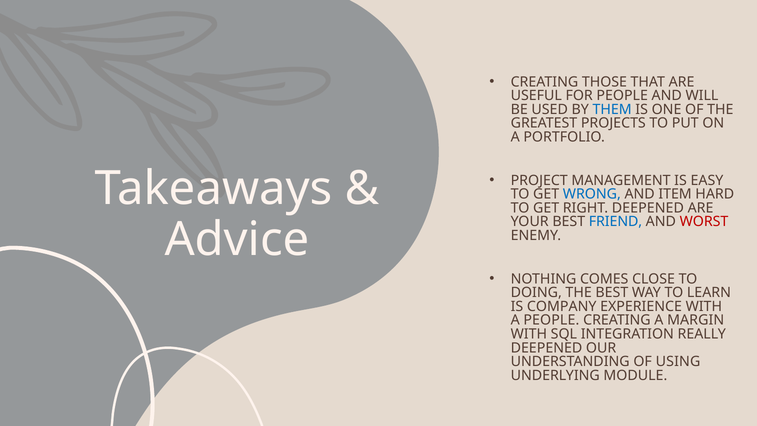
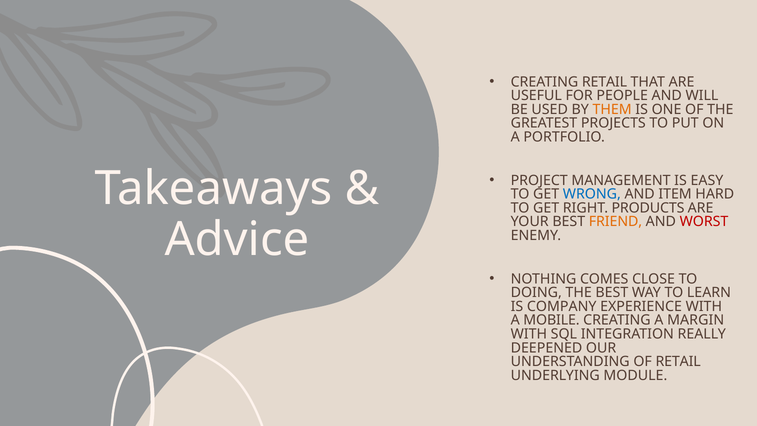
CREATING THOSE: THOSE -> RETAIL (604, 82)
THEM colour: blue -> orange (612, 109)
RIGHT DEEPENED: DEEPENED -> PRODUCTS (648, 208)
FRIEND colour: blue -> orange (616, 222)
A PEOPLE: PEOPLE -> MOBILE (552, 320)
OF USING: USING -> RETAIL (678, 361)
